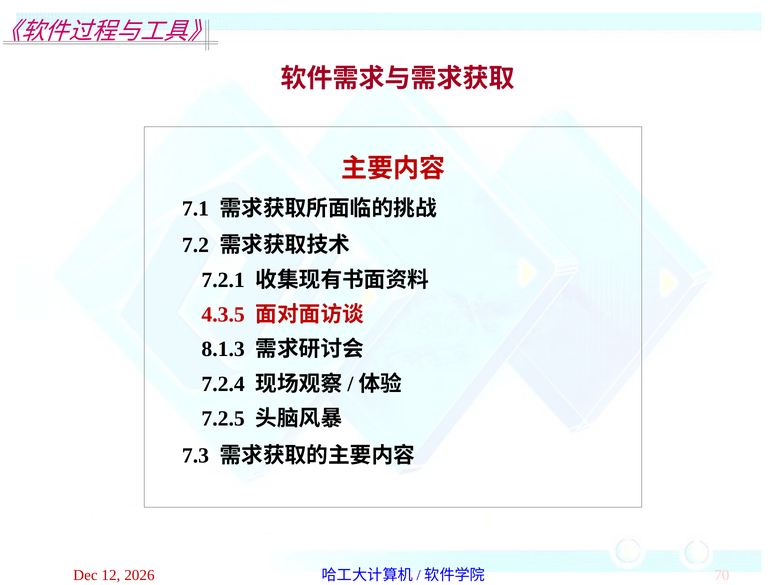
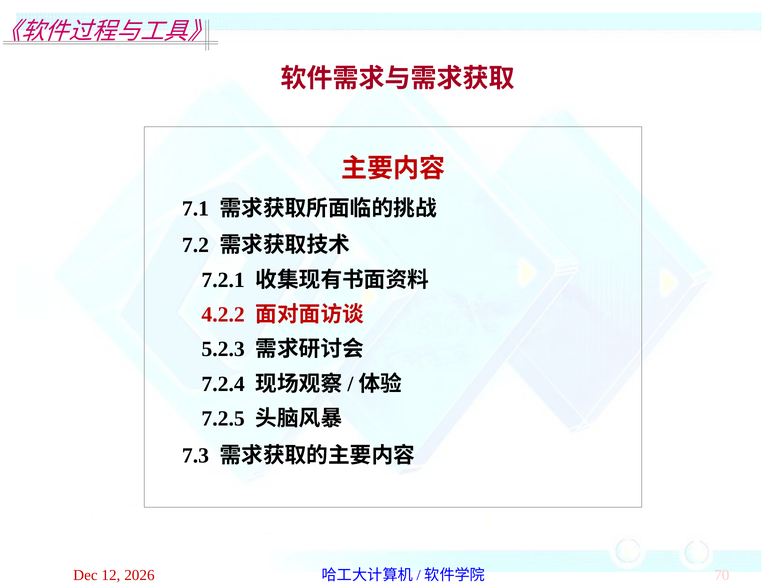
4.3.5: 4.3.5 -> 4.2.2 (223, 315)
8.1.3: 8.1.3 -> 5.2.3 (223, 349)
